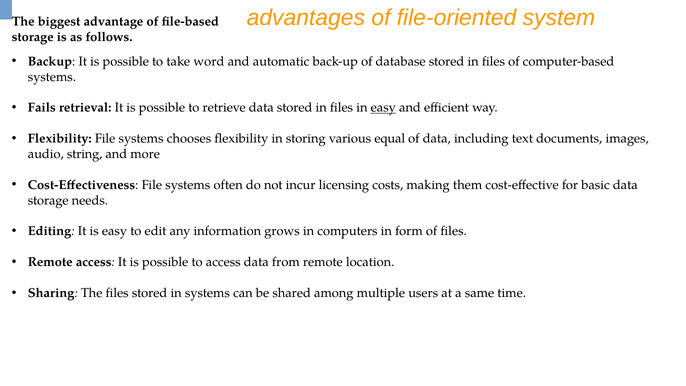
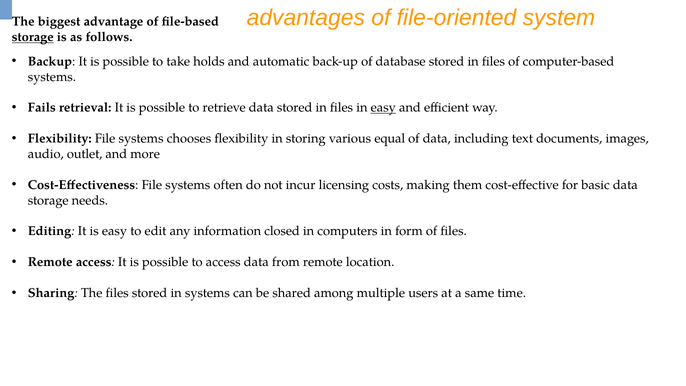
storage underline: none -> present (33, 37)
word: word -> holds (209, 61)
string: string -> outlet (85, 154)
grows: grows -> closed (282, 231)
